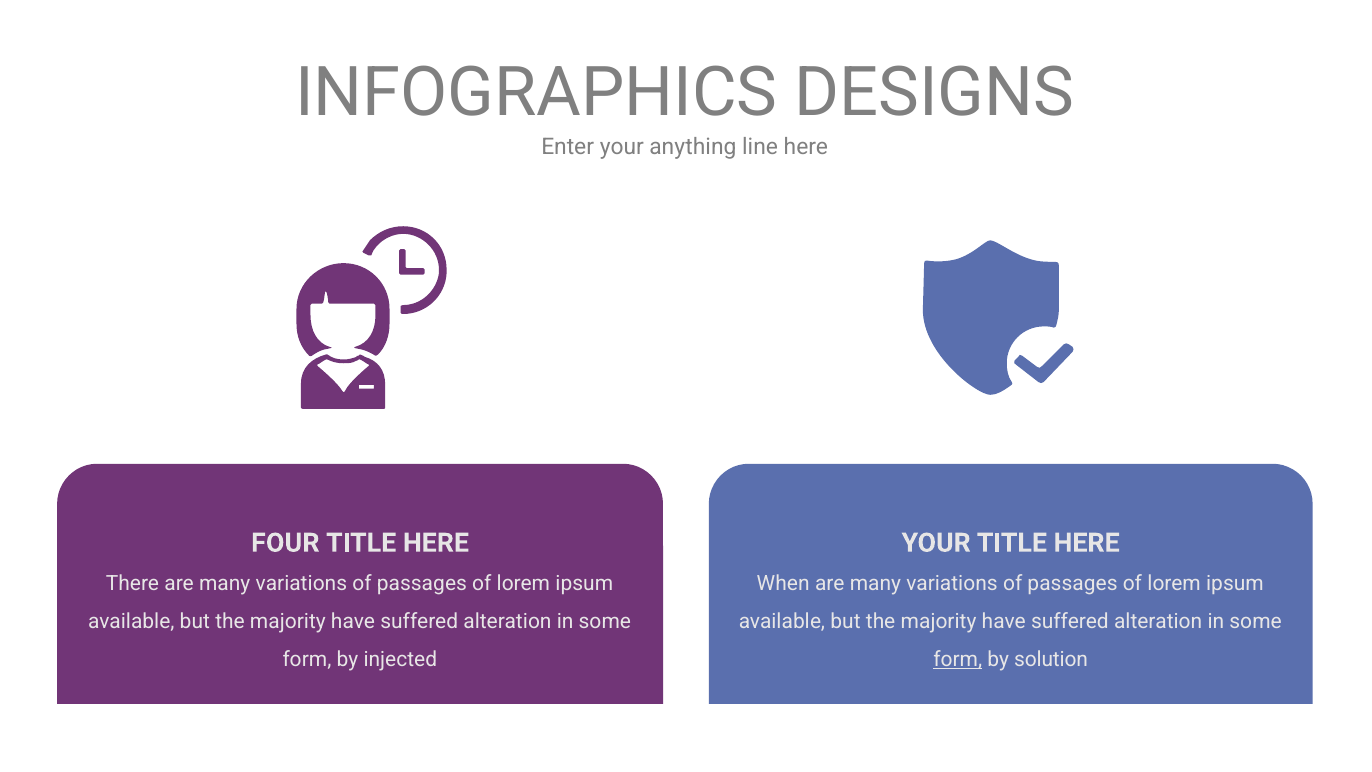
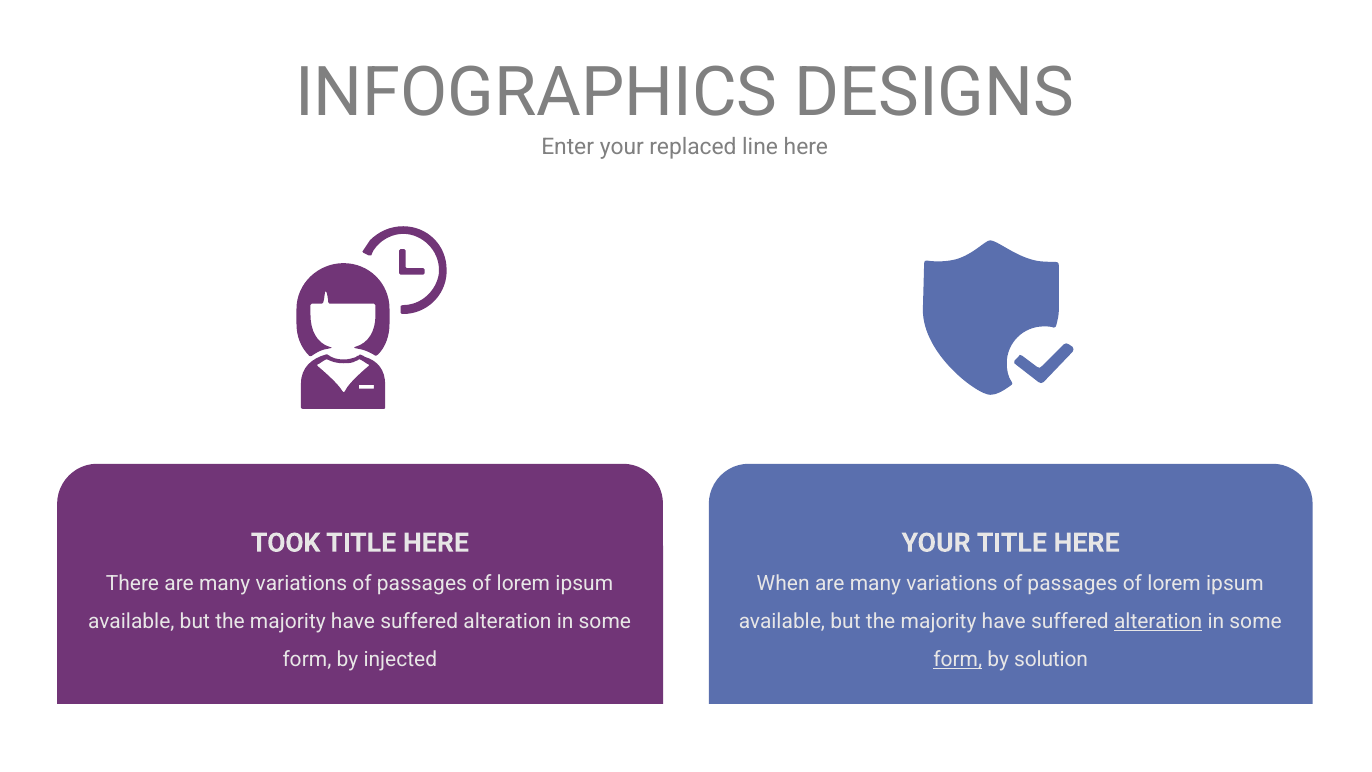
anything: anything -> replaced (693, 147)
FOUR: FOUR -> TOOK (286, 543)
alteration underline: none -> present (1158, 621)
